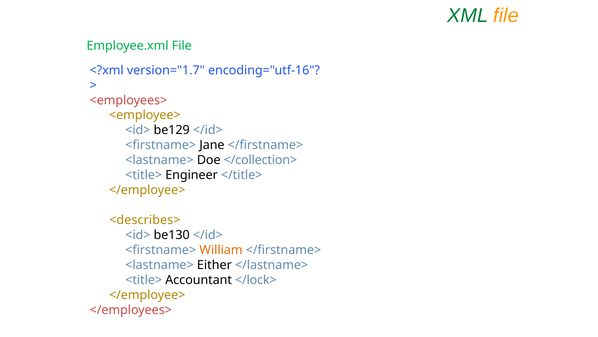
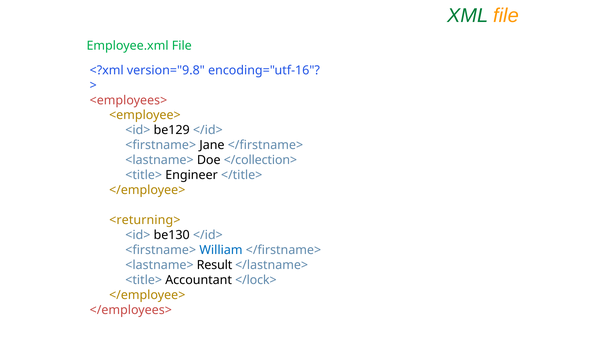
version="1.7: version="1.7 -> version="9.8 (166, 70)
<describes>: <describes> -> <returning> (145, 220)
William colour: orange -> blue (221, 250)
Either: Either -> Result (214, 265)
